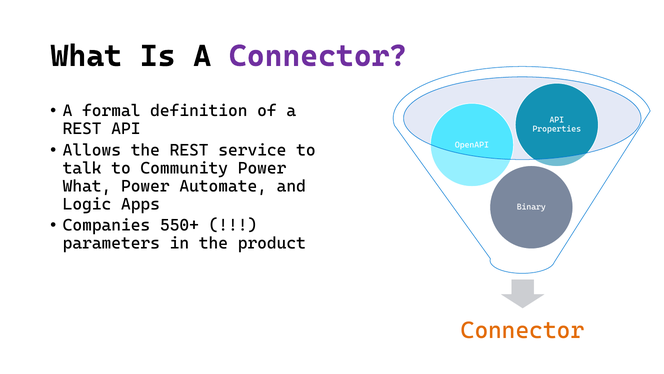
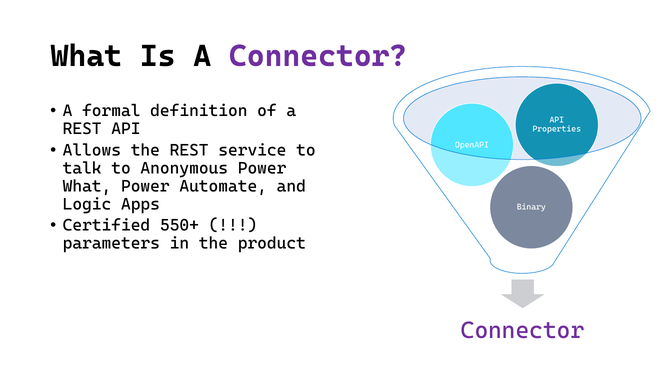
Community: Community -> Anonymous (184, 168)
Companies: Companies -> Certified (106, 225)
Connector colour: orange -> purple (523, 330)
